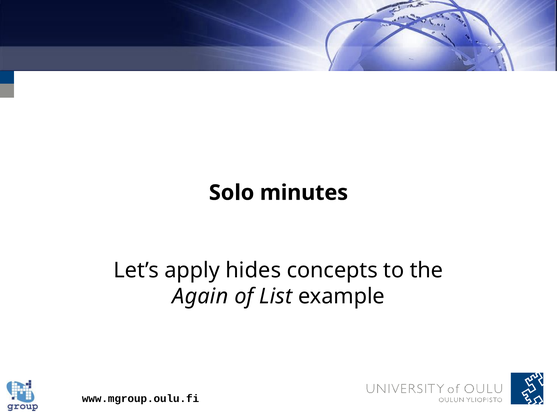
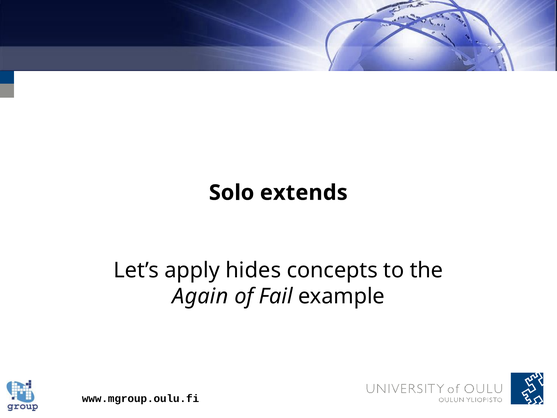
minutes: minutes -> extends (304, 193)
List: List -> Fail (276, 296)
